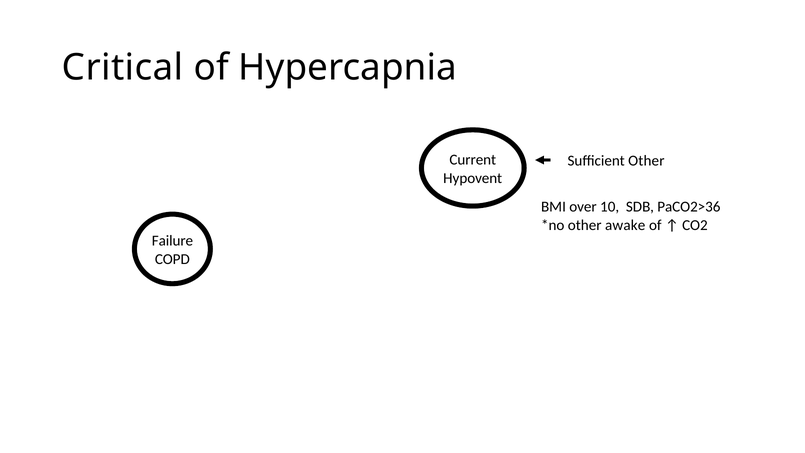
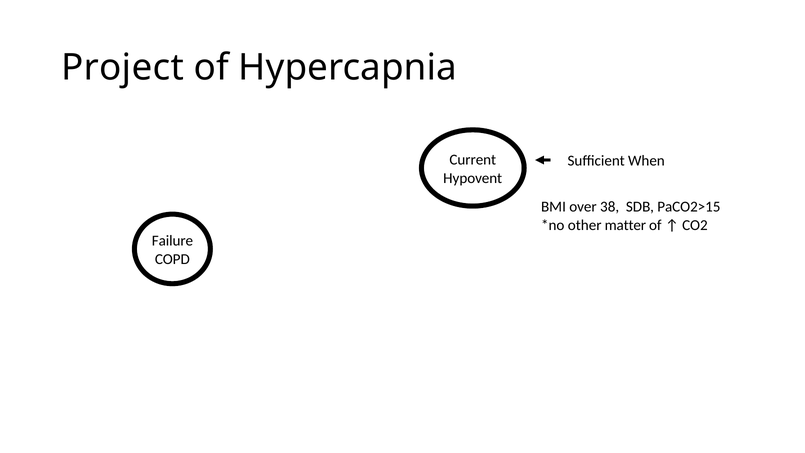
Critical: Critical -> Project (123, 68)
Sufficient Other: Other -> When (646, 161)
10: 10 -> 38 (610, 207)
PaCO2>36: PaCO2>36 -> PaCO2>15 (689, 207)
awake: awake -> matter (625, 225)
